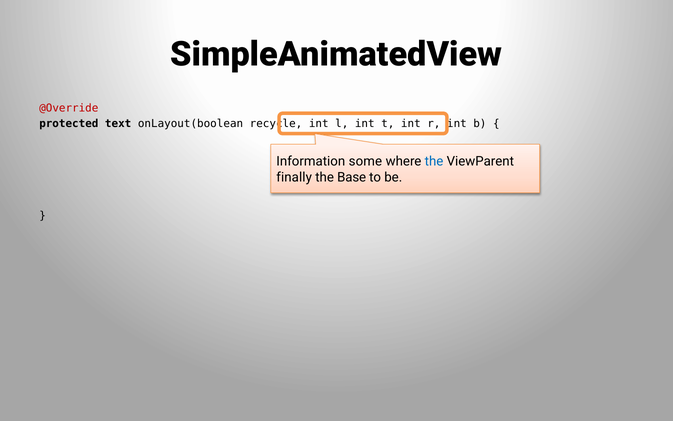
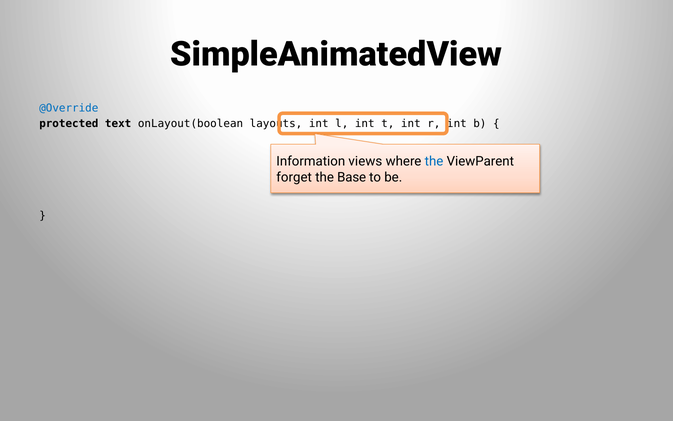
@Override colour: red -> blue (69, 108)
recycle: recycle -> layouts (276, 124)
some: some -> views (365, 161)
finally: finally -> forget (294, 177)
